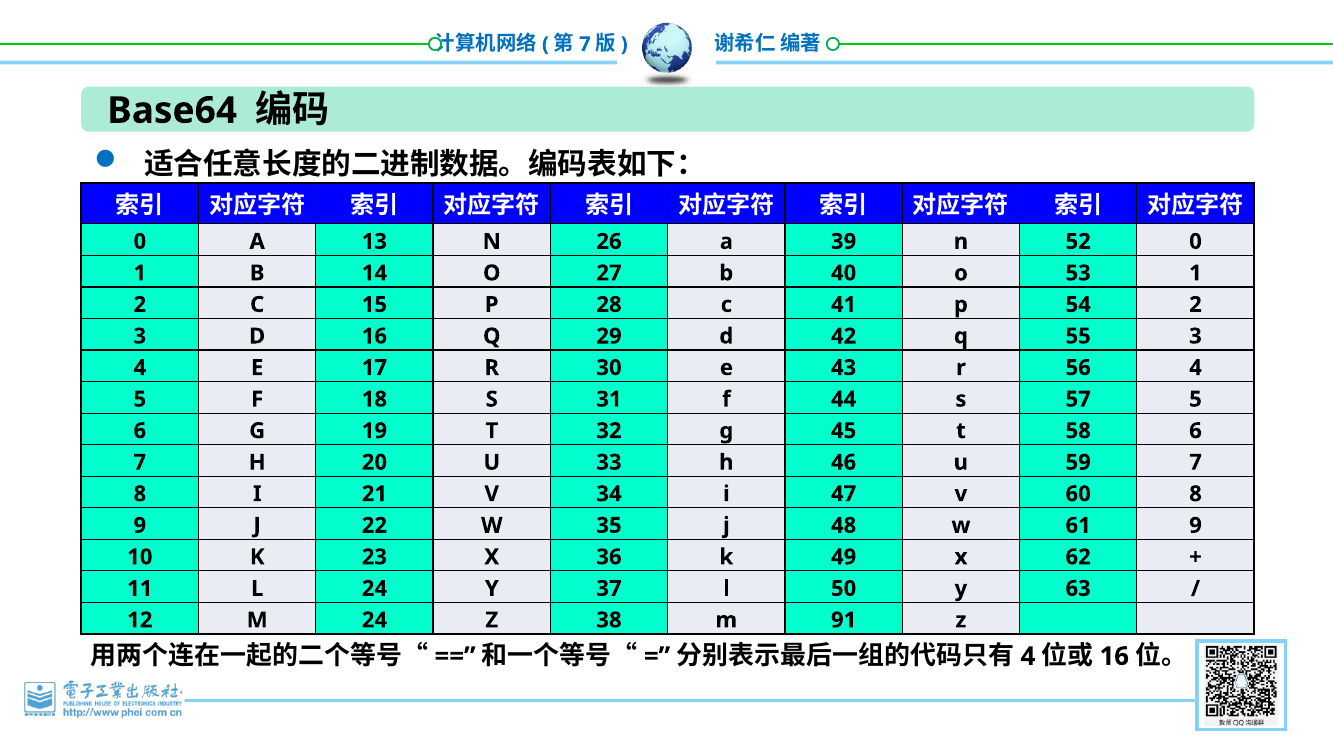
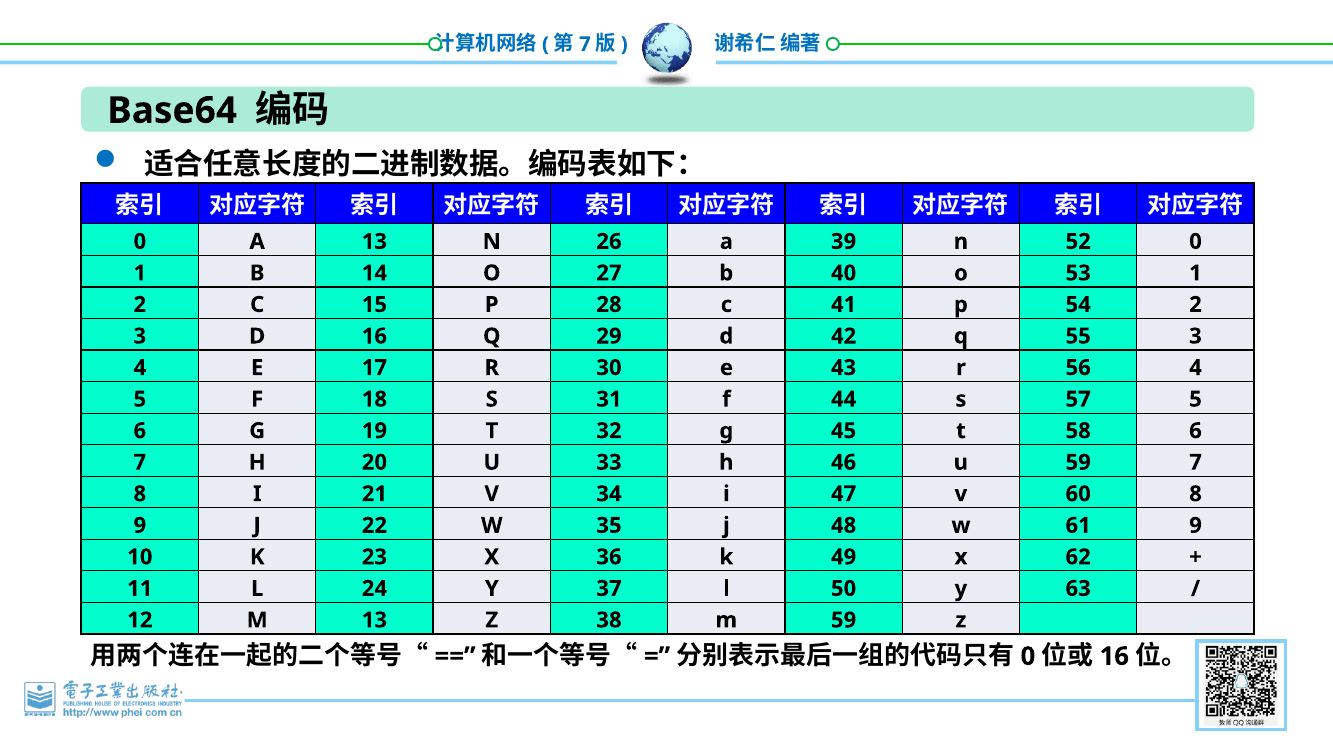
M 24: 24 -> 13 (374, 620)
m 91: 91 -> 59 (844, 620)
4: 4 -> 0 (1028, 656)
